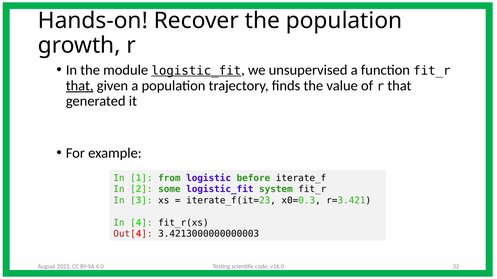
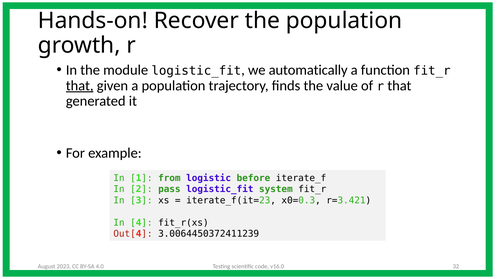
logistic_fit underline: present -> none (196, 71)
unsupervised: unsupervised -> automatically (308, 70)
some: some -> pass (169, 190)
3.4213000000000003: 3.4213000000000003 -> 3.0064450372411239 (209, 234)
